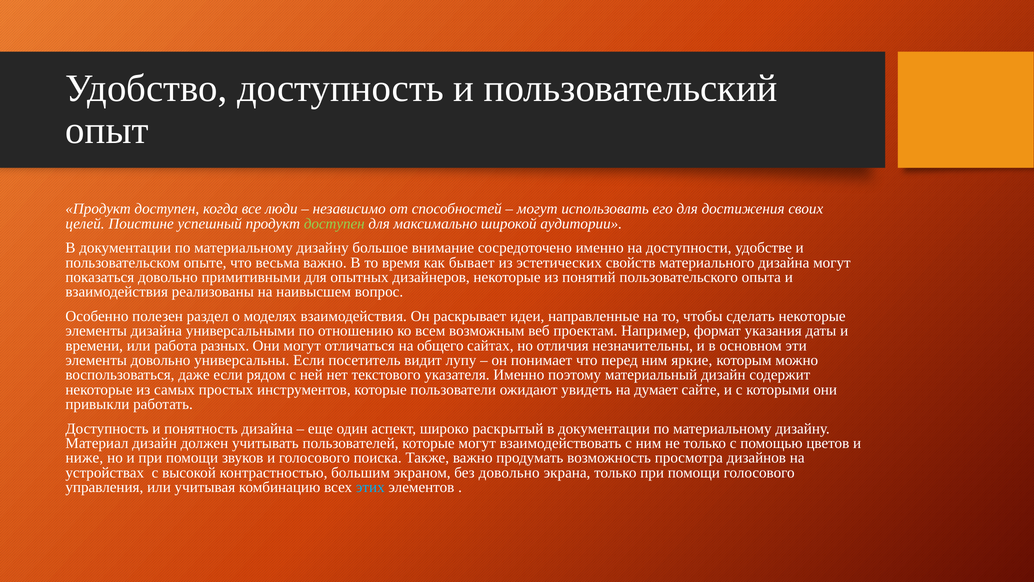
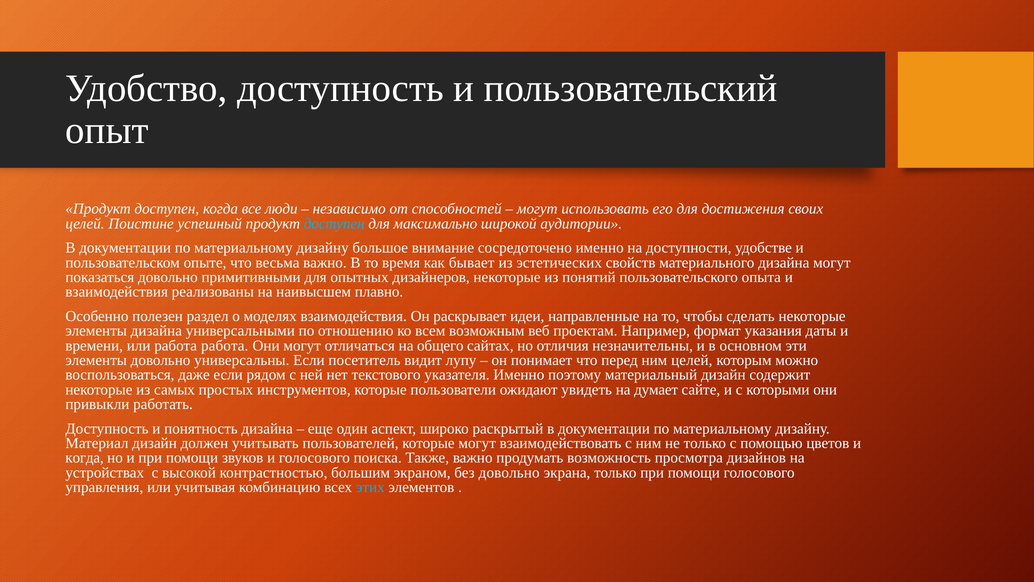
доступен colour: light green -> light blue (334, 223)
вопрос: вопрос -> плавно (379, 292)
работа разных: разных -> работа (225, 345)
ним яркие: яркие -> целей (692, 360)
ниже: ниже -> когда (85, 458)
